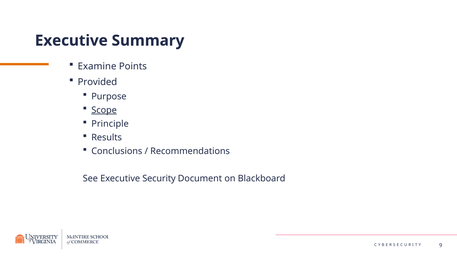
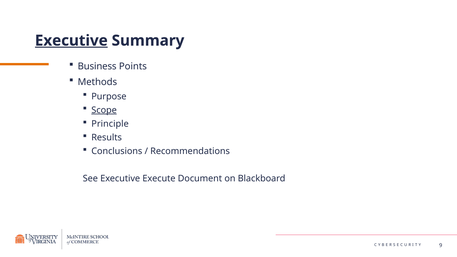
Executive underline: none -> present (71, 41)
Examine: Examine -> Business (97, 66)
Provided: Provided -> Methods (97, 82)
Security: Security -> Execute (159, 179)
